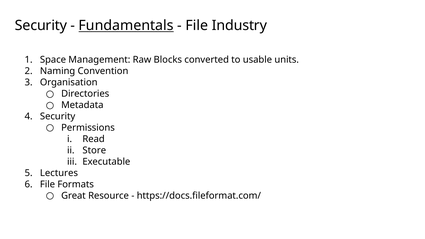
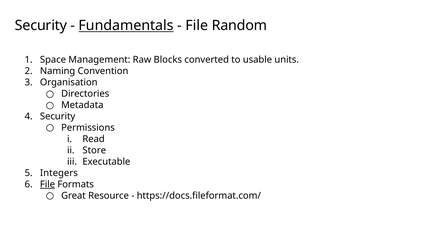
Industry: Industry -> Random (239, 26)
Lectures: Lectures -> Integers (59, 173)
File underline: none -> present (47, 184)
